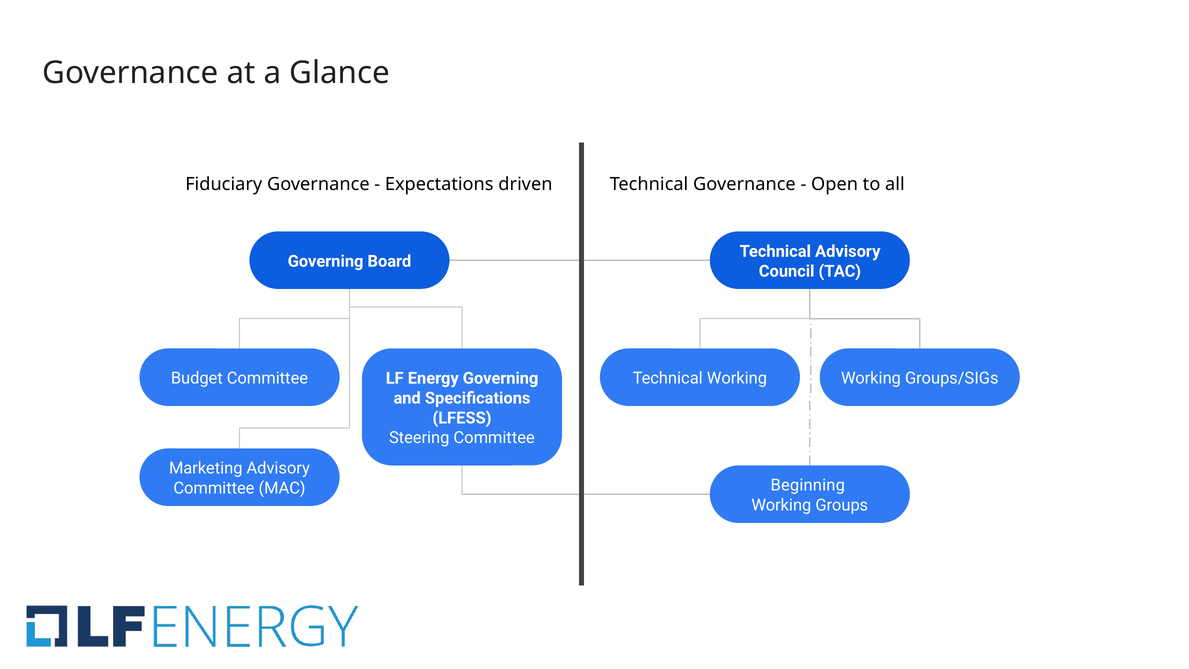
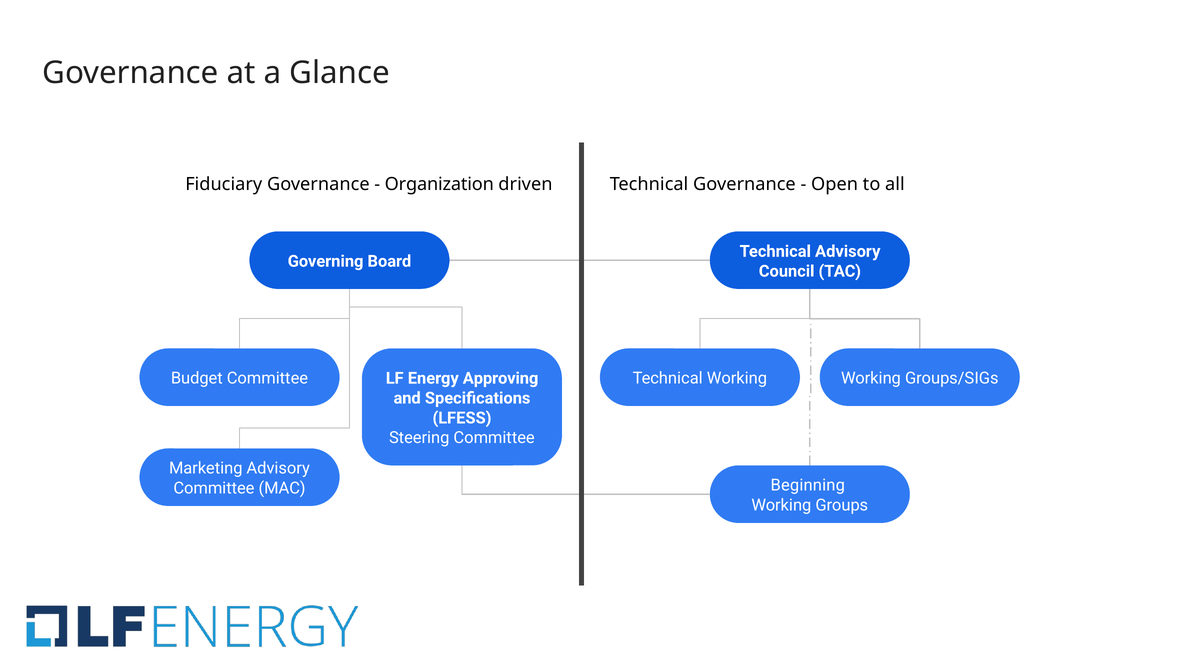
Expectations: Expectations -> Organization (439, 184)
Energy Governing: Governing -> Approving (501, 378)
